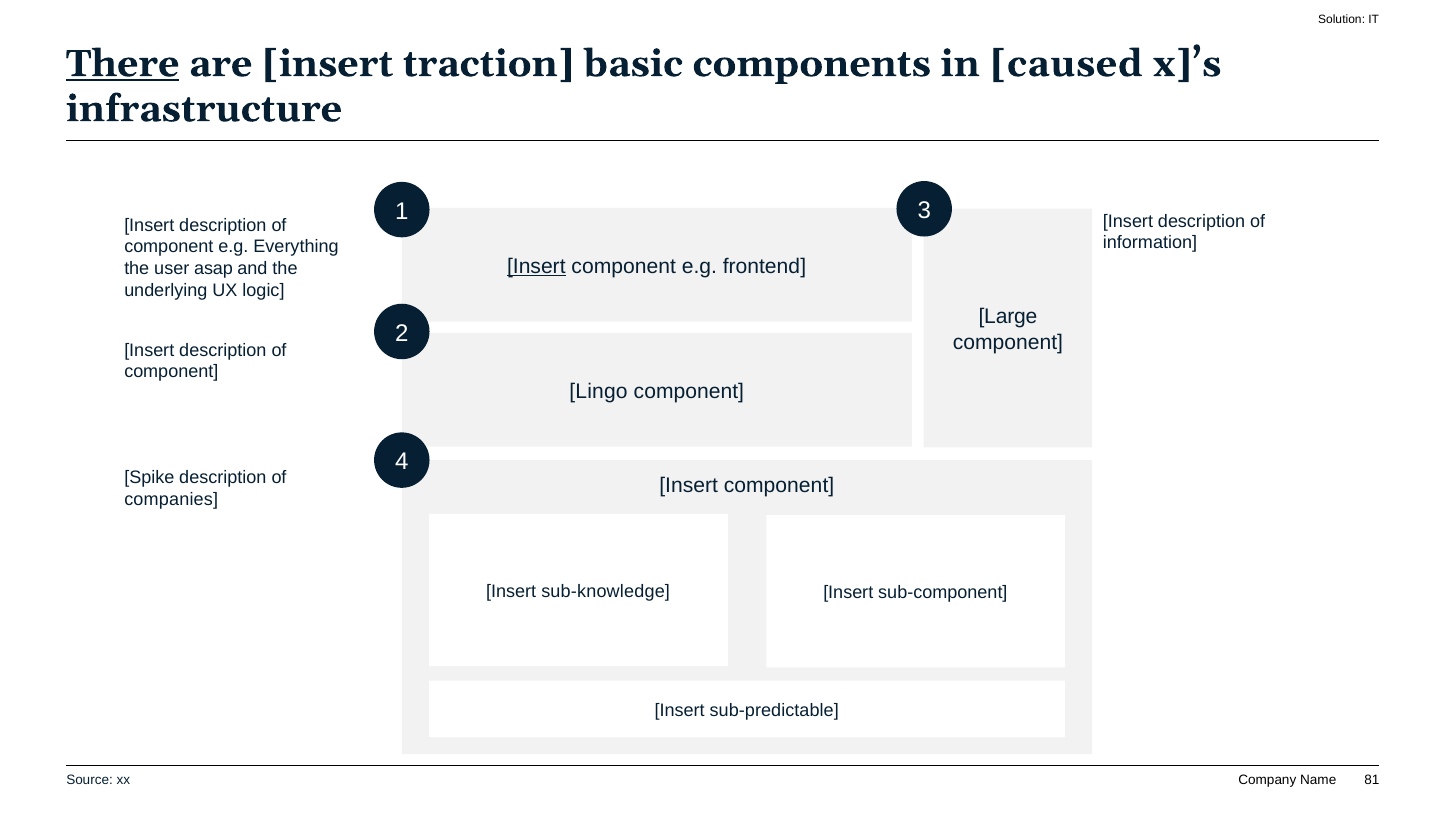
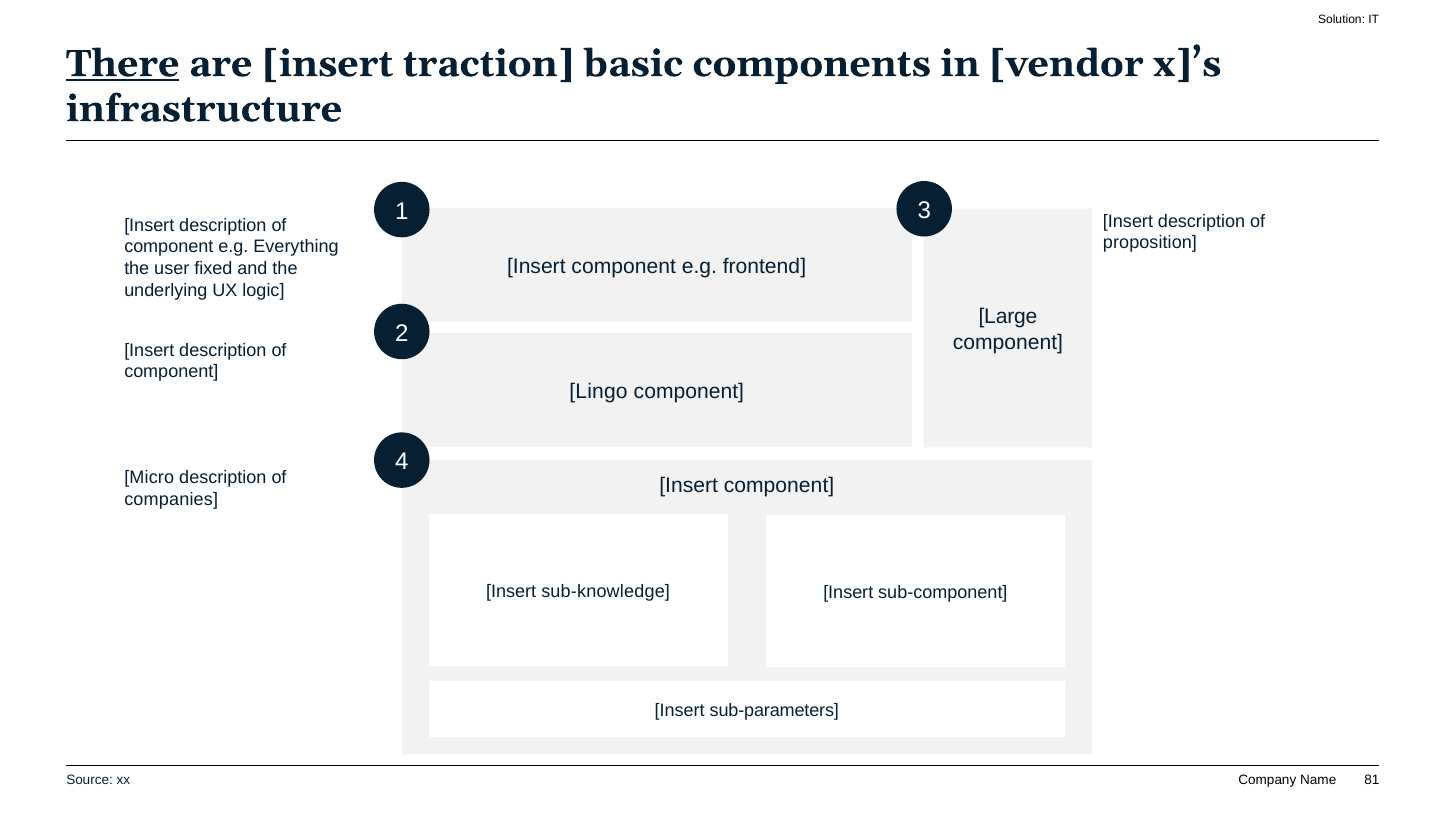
caused: caused -> vendor (1066, 64)
information: information -> proposition (1150, 243)
Insert underline: present -> none (536, 266)
asap: asap -> fixed (213, 269)
Spike: Spike -> Micro (149, 477)
sub-predictable: sub-predictable -> sub-parameters (774, 710)
